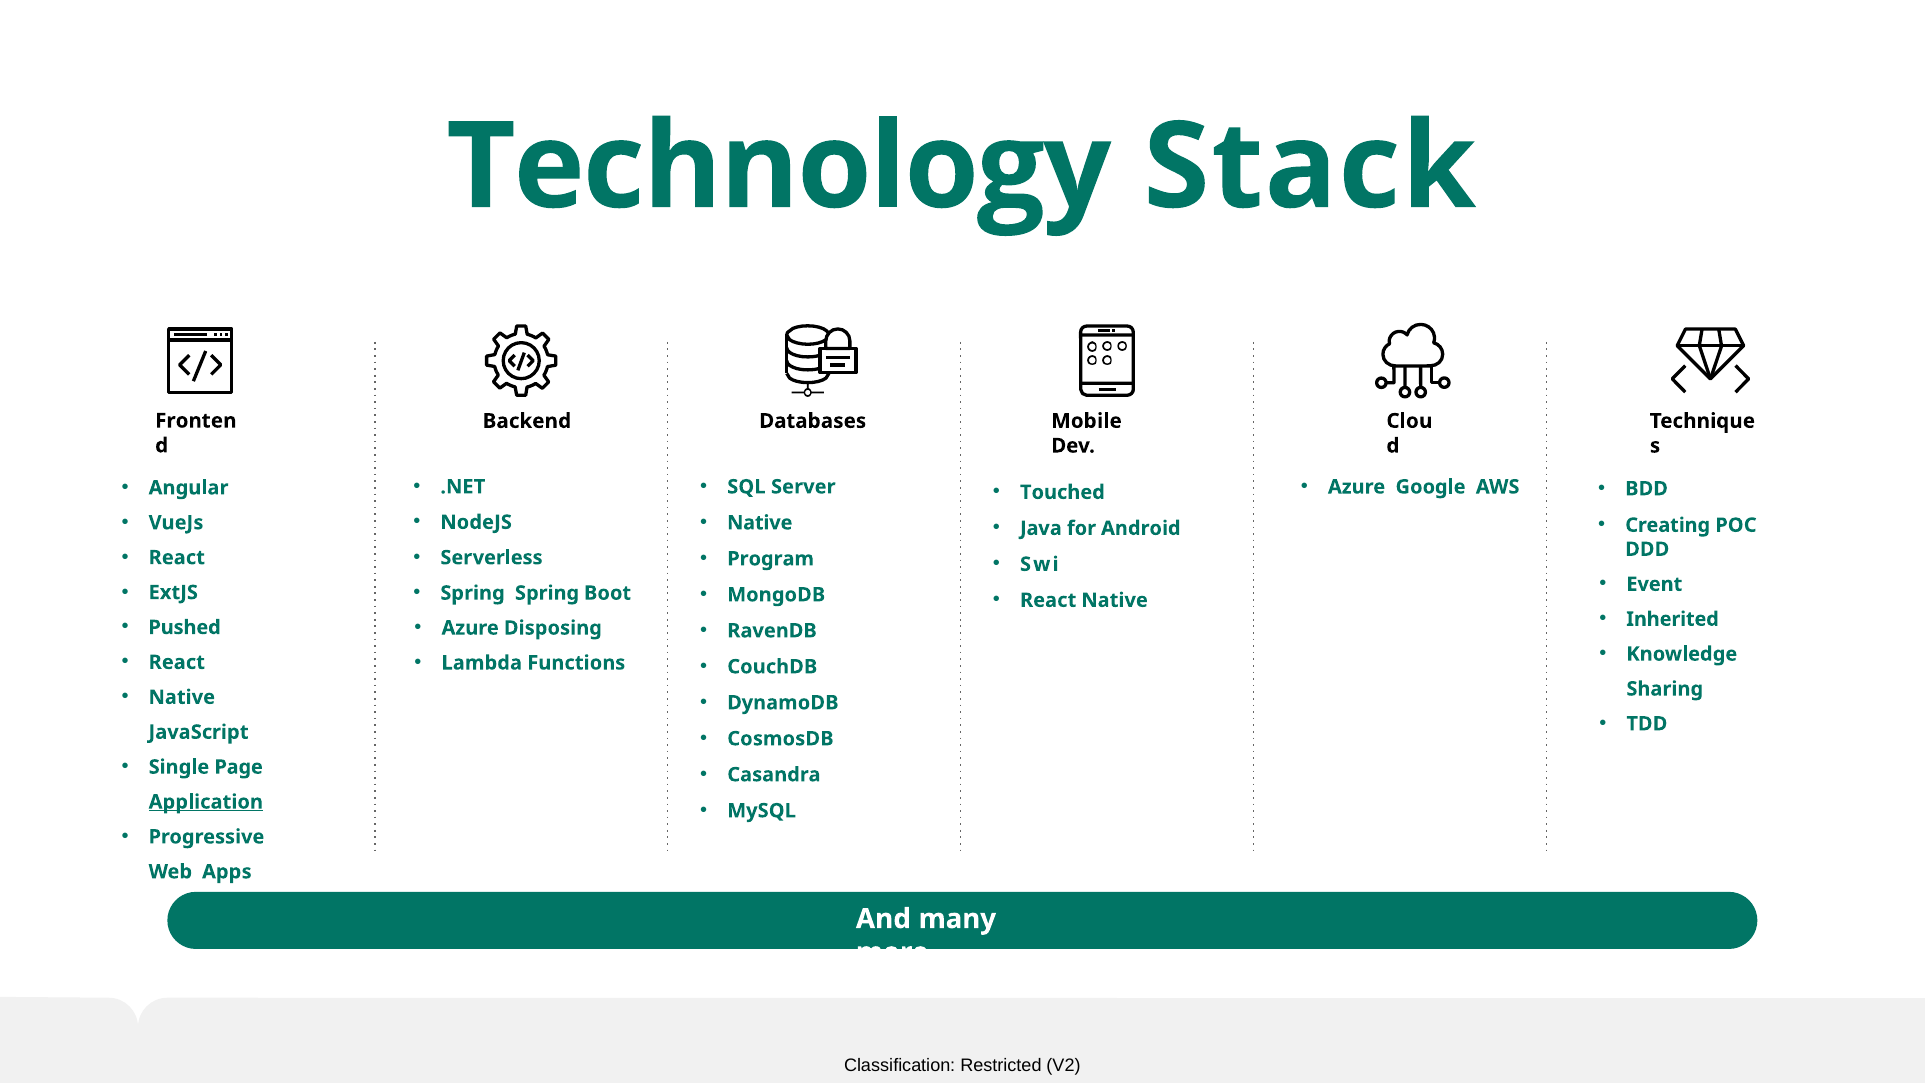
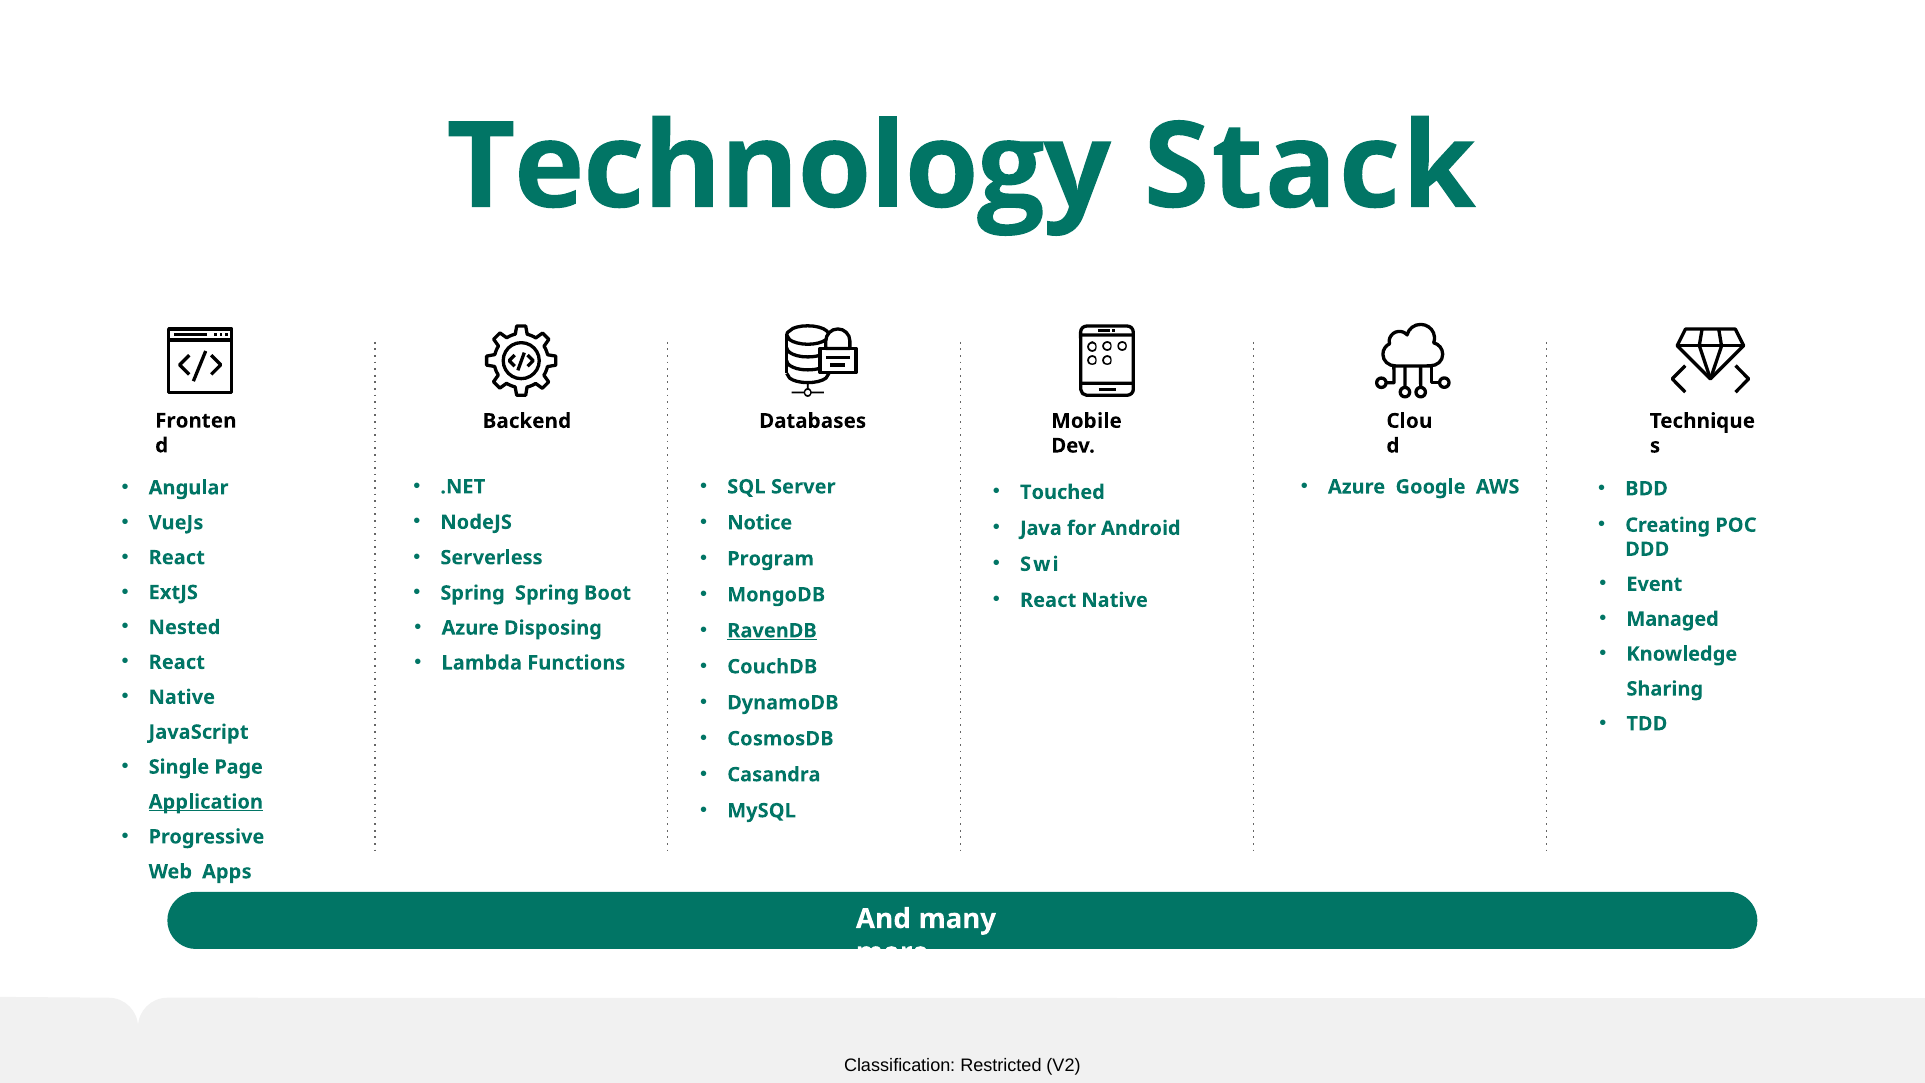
Native: Native -> Notice (760, 523)
Inherited: Inherited -> Managed (1673, 619)
Pushed: Pushed -> Nested (185, 627)
RavenDB underline: none -> present (772, 631)
